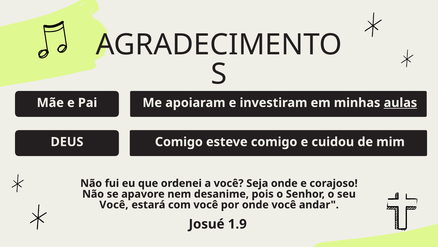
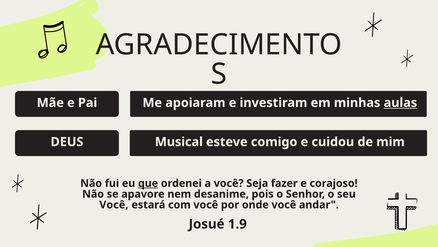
DEUS Comigo: Comigo -> Musical (179, 142)
que underline: none -> present (148, 183)
Seja onde: onde -> fazer (284, 183)
